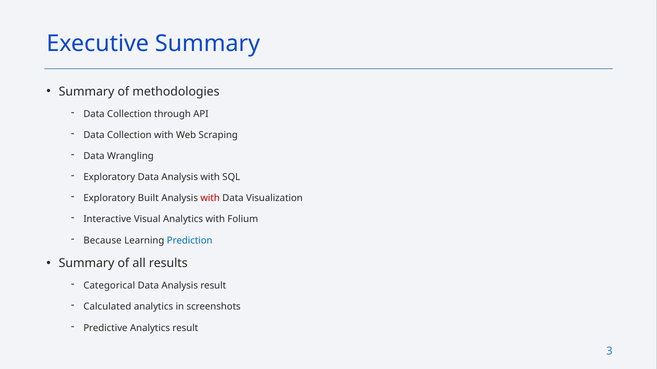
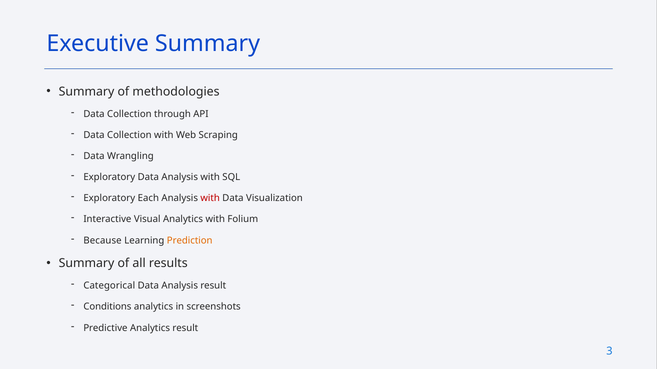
Built: Built -> Each (148, 199)
Prediction colour: blue -> orange (190, 241)
Calculated: Calculated -> Conditions (107, 307)
